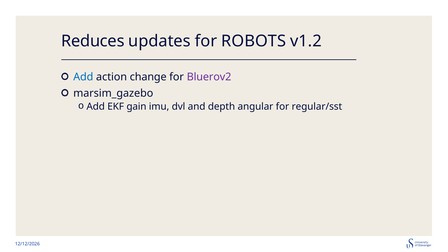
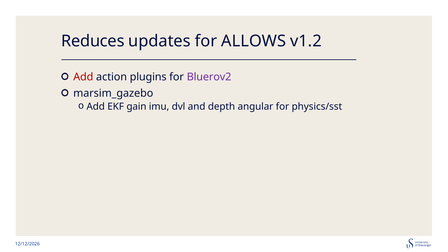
ROBOTS: ROBOTS -> ALLOWS (254, 41)
Add colour: blue -> red (83, 77)
change: change -> plugins (148, 77)
regular/sst: regular/sst -> physics/sst (317, 107)
